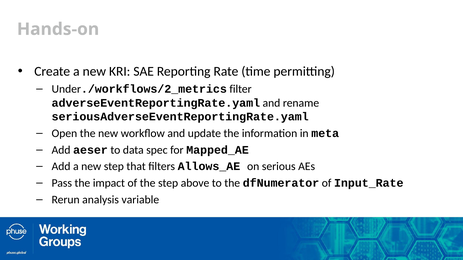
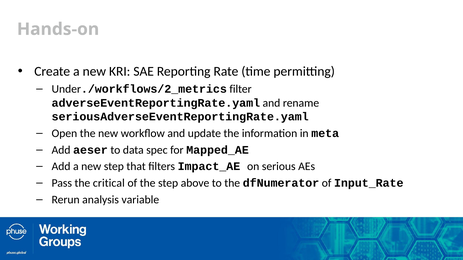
Allows_AE: Allows_AE -> Impact_AE (209, 167)
impact: impact -> critical (109, 183)
